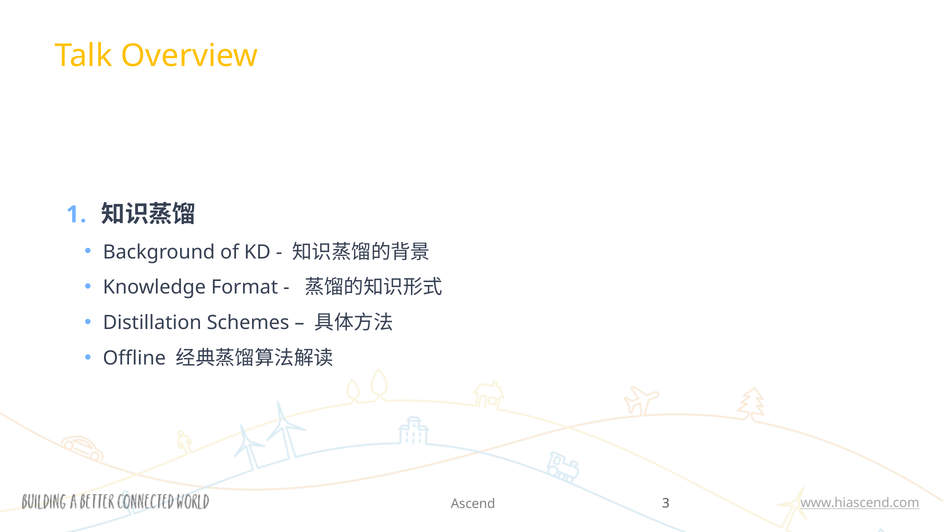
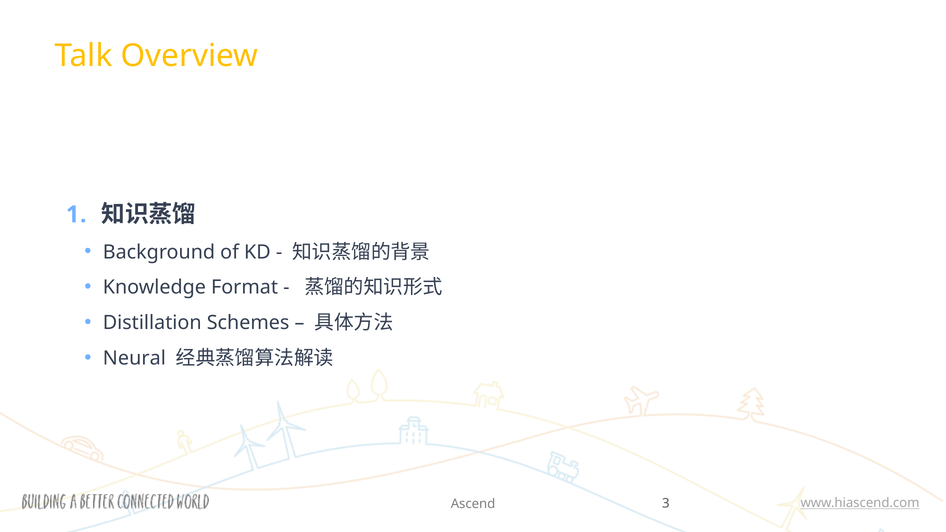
Offline: Offline -> Neural (134, 358)
